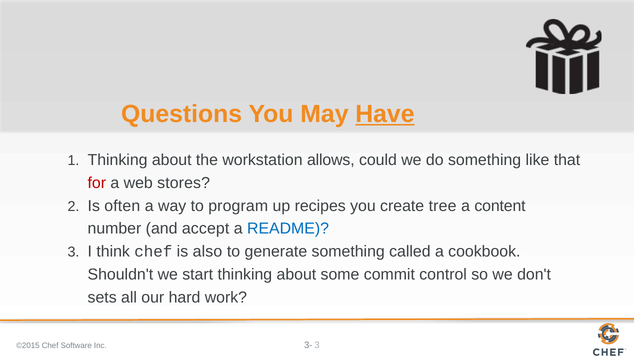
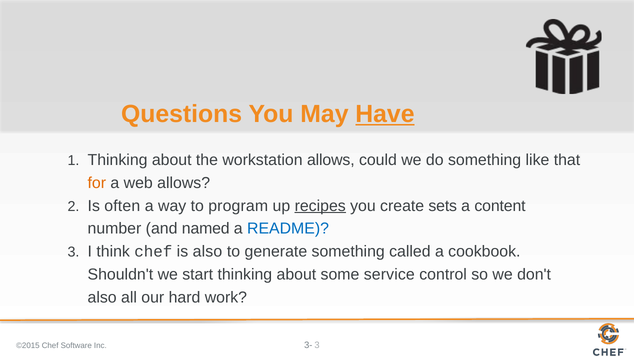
for colour: red -> orange (97, 183)
web stores: stores -> allows (184, 183)
recipes underline: none -> present (320, 206)
tree: tree -> sets (443, 206)
accept: accept -> named (206, 229)
commit: commit -> service (389, 274)
sets: sets -> also (102, 297)
